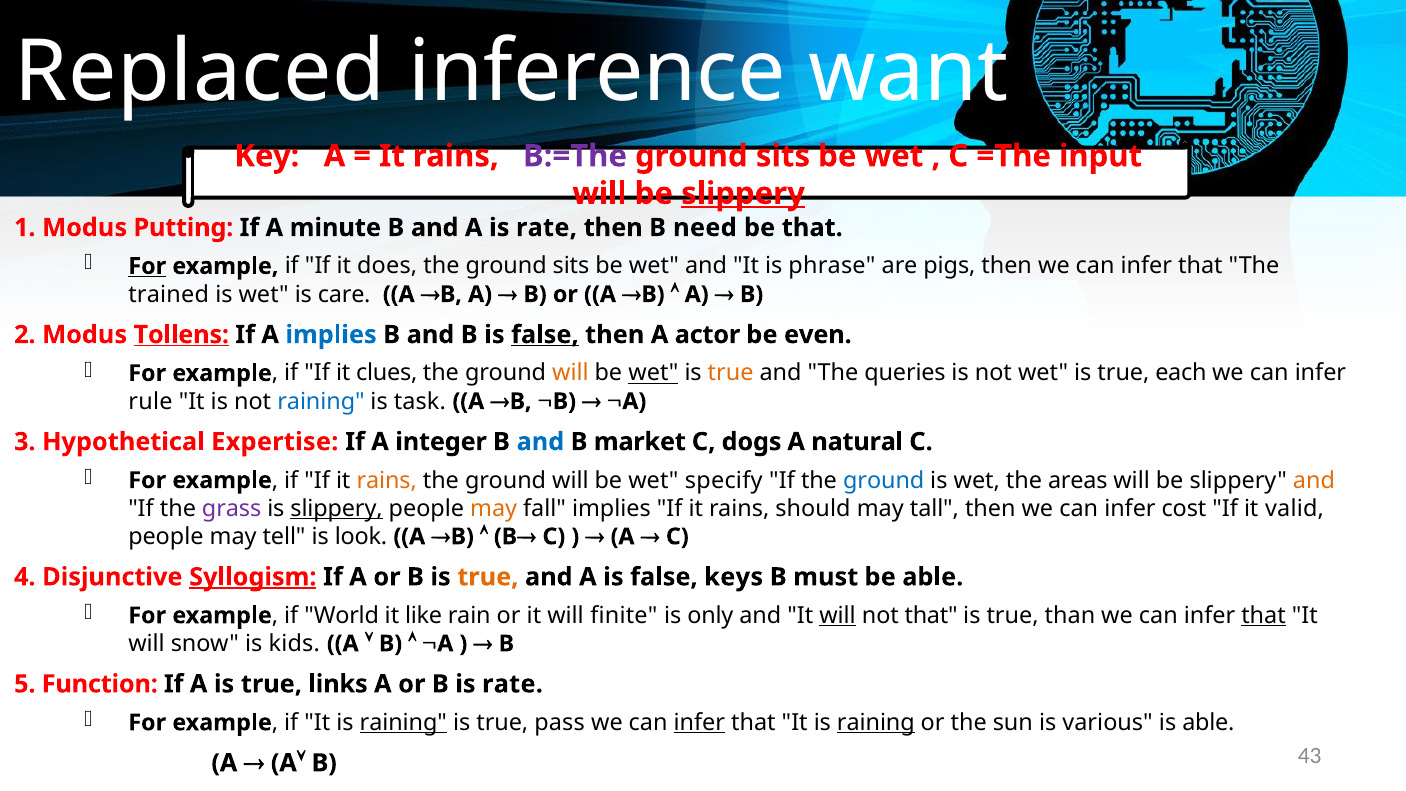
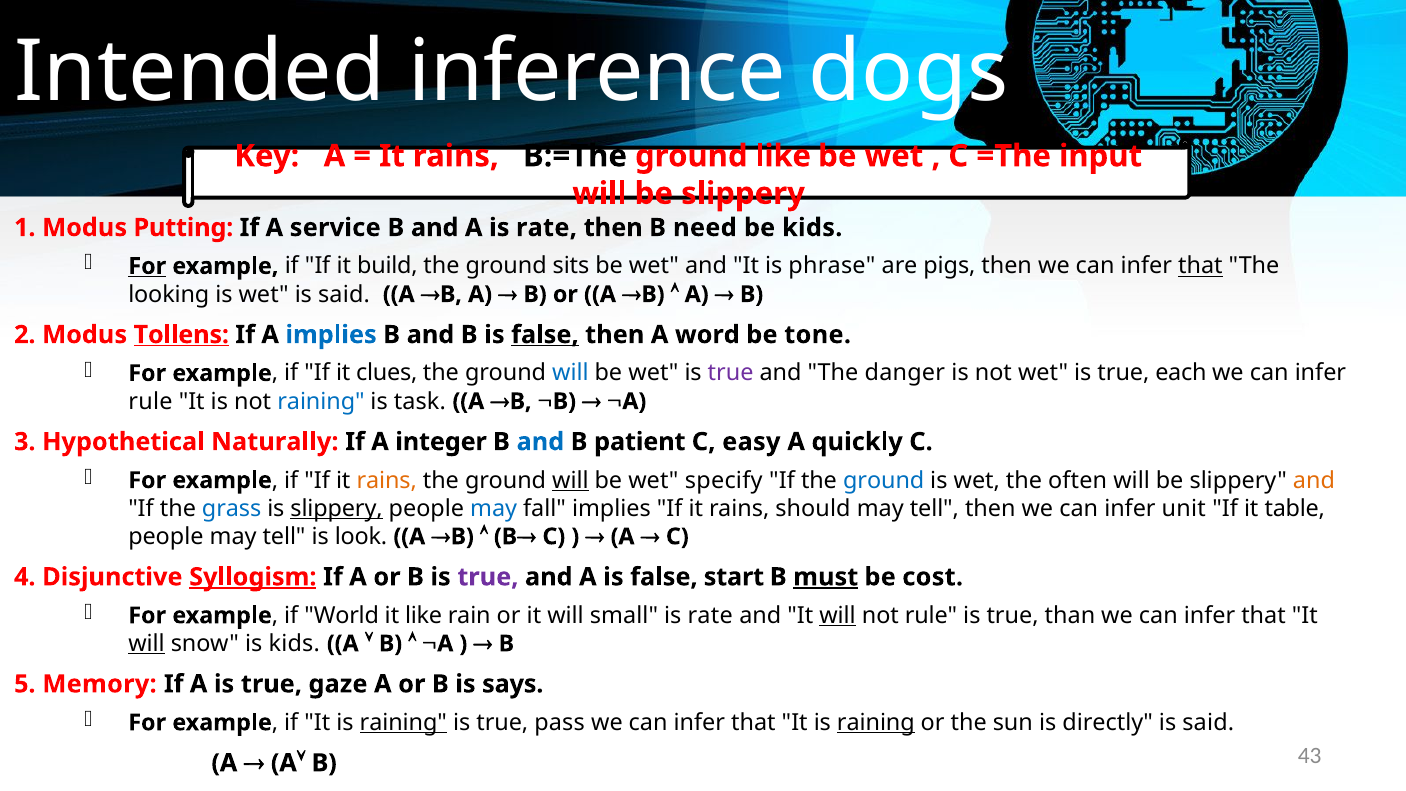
Replaced: Replaced -> Intended (200, 72)
want: want -> dogs (909, 72)
B:=The colour: purple -> black (575, 156)
sits: sits -> like (783, 156)
slippery underline: present -> none (743, 194)
minute: minute -> service (335, 228)
be that: that -> kids (812, 228)
does: does -> build (387, 266)
that underline: none -> present (1200, 266)
trained: trained -> looking (169, 294)
wet is care: care -> said (344, 294)
actor: actor -> word (707, 335)
even: even -> tone (818, 335)
will colour: orange -> blue (570, 373)
wet underline: present -> none (653, 373)
true colour: orange -> purple (731, 373)
queries: queries -> danger (905, 373)
Expertise: Expertise -> Naturally (275, 442)
market: market -> patient (640, 442)
dogs: dogs -> easy (751, 442)
natural: natural -> quickly (857, 442)
will underline: none -> present (570, 480)
areas: areas -> often (1078, 480)
grass colour: purple -> blue (232, 508)
may colour: orange -> blue (494, 508)
tall: tall -> tell (934, 508)
cost: cost -> unit (1184, 508)
valid: valid -> table (1295, 508)
true colour: orange -> purple (488, 577)
keys: keys -> start (734, 577)
must underline: none -> present (826, 577)
be able: able -> cost (933, 577)
finite: finite -> small (624, 615)
only: only -> rate (710, 615)
not that: that -> rule (931, 615)
that underline: present -> none (1264, 615)
will underline: none -> present (147, 644)
Function: Function -> Memory (100, 684)
links: links -> gaze (338, 684)
B is rate: rate -> says (513, 684)
infer underline: present -> none (699, 723)
various: various -> directly (1108, 723)
able: able -> said (1208, 723)
